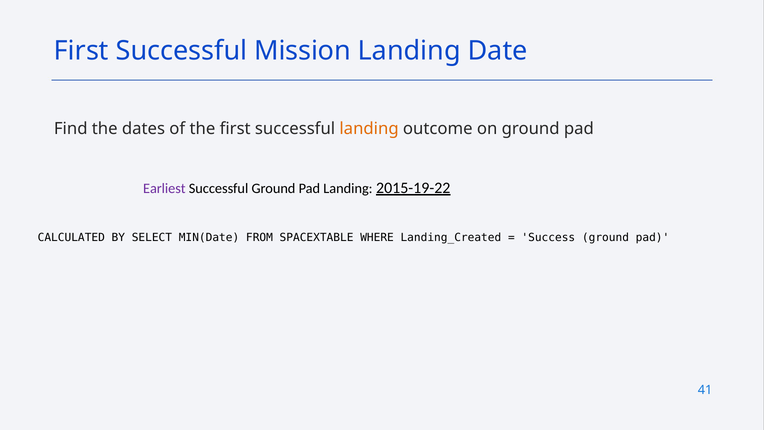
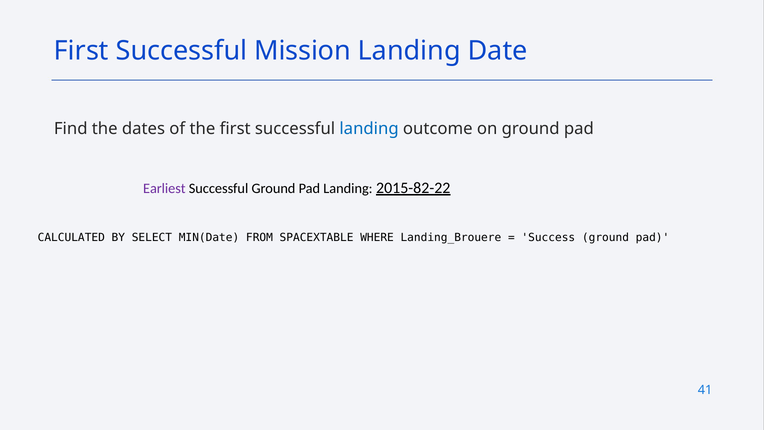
landing colour: orange -> blue (369, 128)
2015-19-22: 2015-19-22 -> 2015-82-22 (413, 188)
Landing_Created: Landing_Created -> Landing_Brouere (451, 238)
